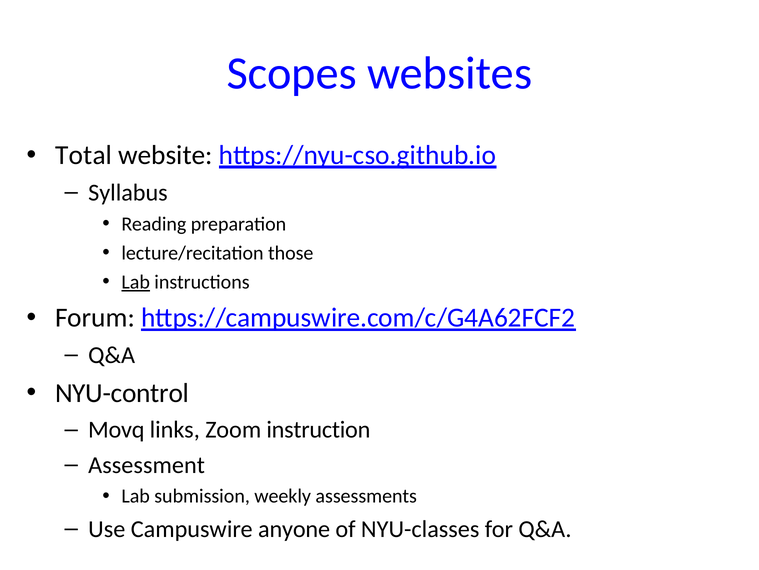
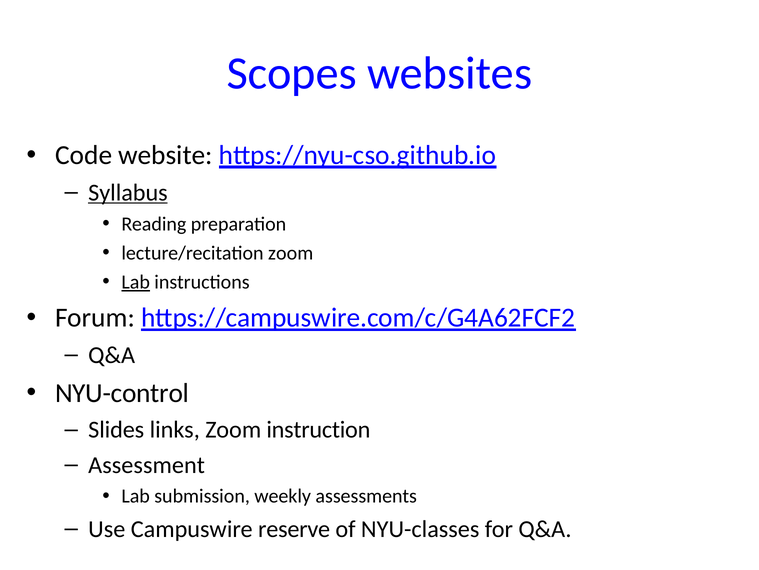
Total: Total -> Code (84, 155)
Syllabus underline: none -> present (128, 192)
lecture/recitation those: those -> zoom (291, 253)
Movq: Movq -> Slides (116, 429)
anyone: anyone -> reserve (294, 528)
